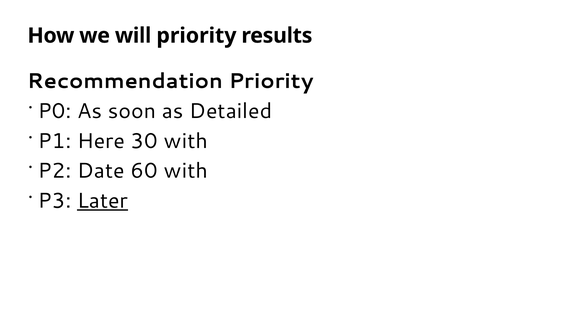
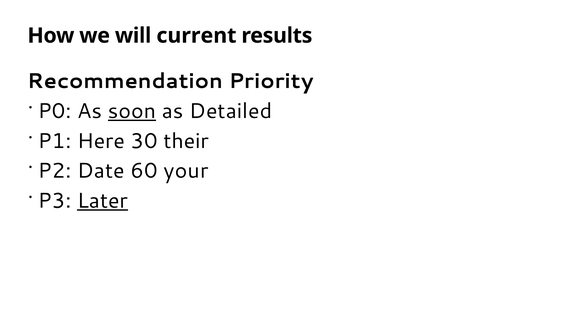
will priority: priority -> current (196, 36)
soon underline: none -> present (132, 111)
30 with: with -> their (186, 141)
60 with: with -> your (186, 171)
